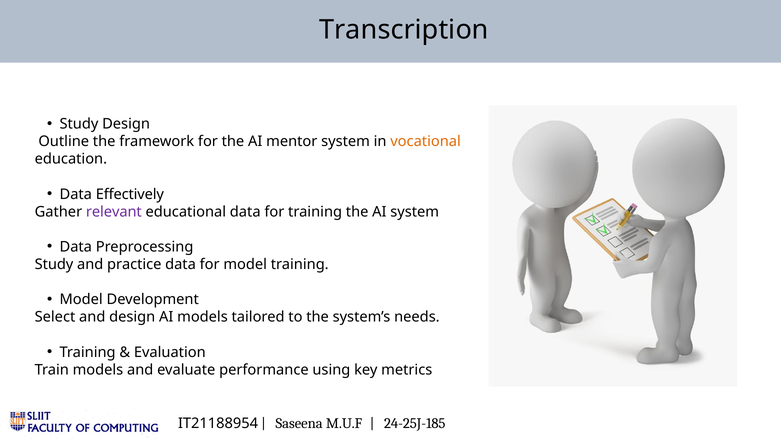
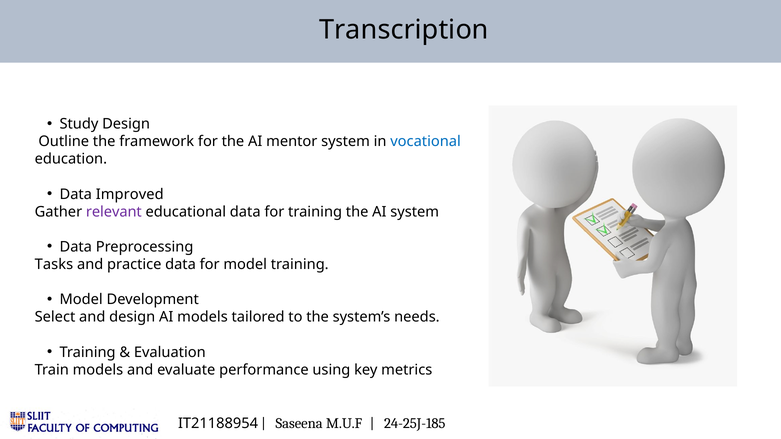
vocational colour: orange -> blue (426, 142)
Effectively: Effectively -> Improved (130, 194)
Study: Study -> Tasks (54, 265)
